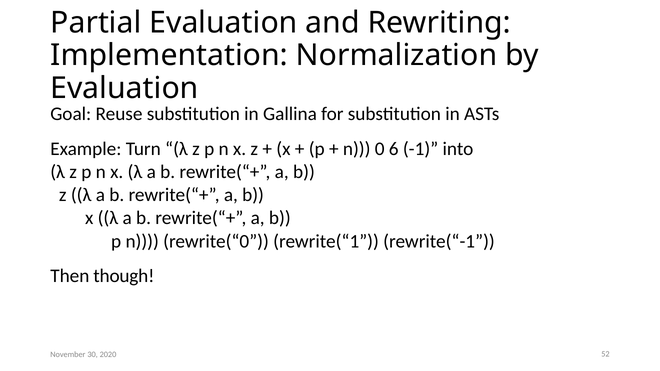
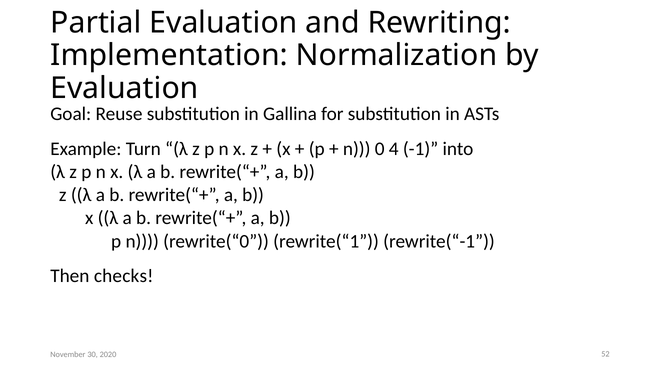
6: 6 -> 4 (394, 149)
though: though -> checks (124, 276)
